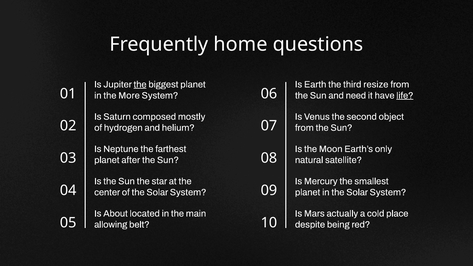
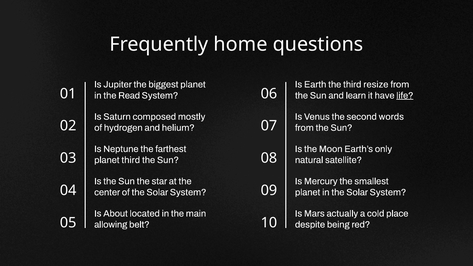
the underline: present -> none (140, 84)
More: More -> Read (129, 95)
need: need -> learn (356, 95)
object: object -> words (391, 117)
planet after: after -> third (131, 160)
